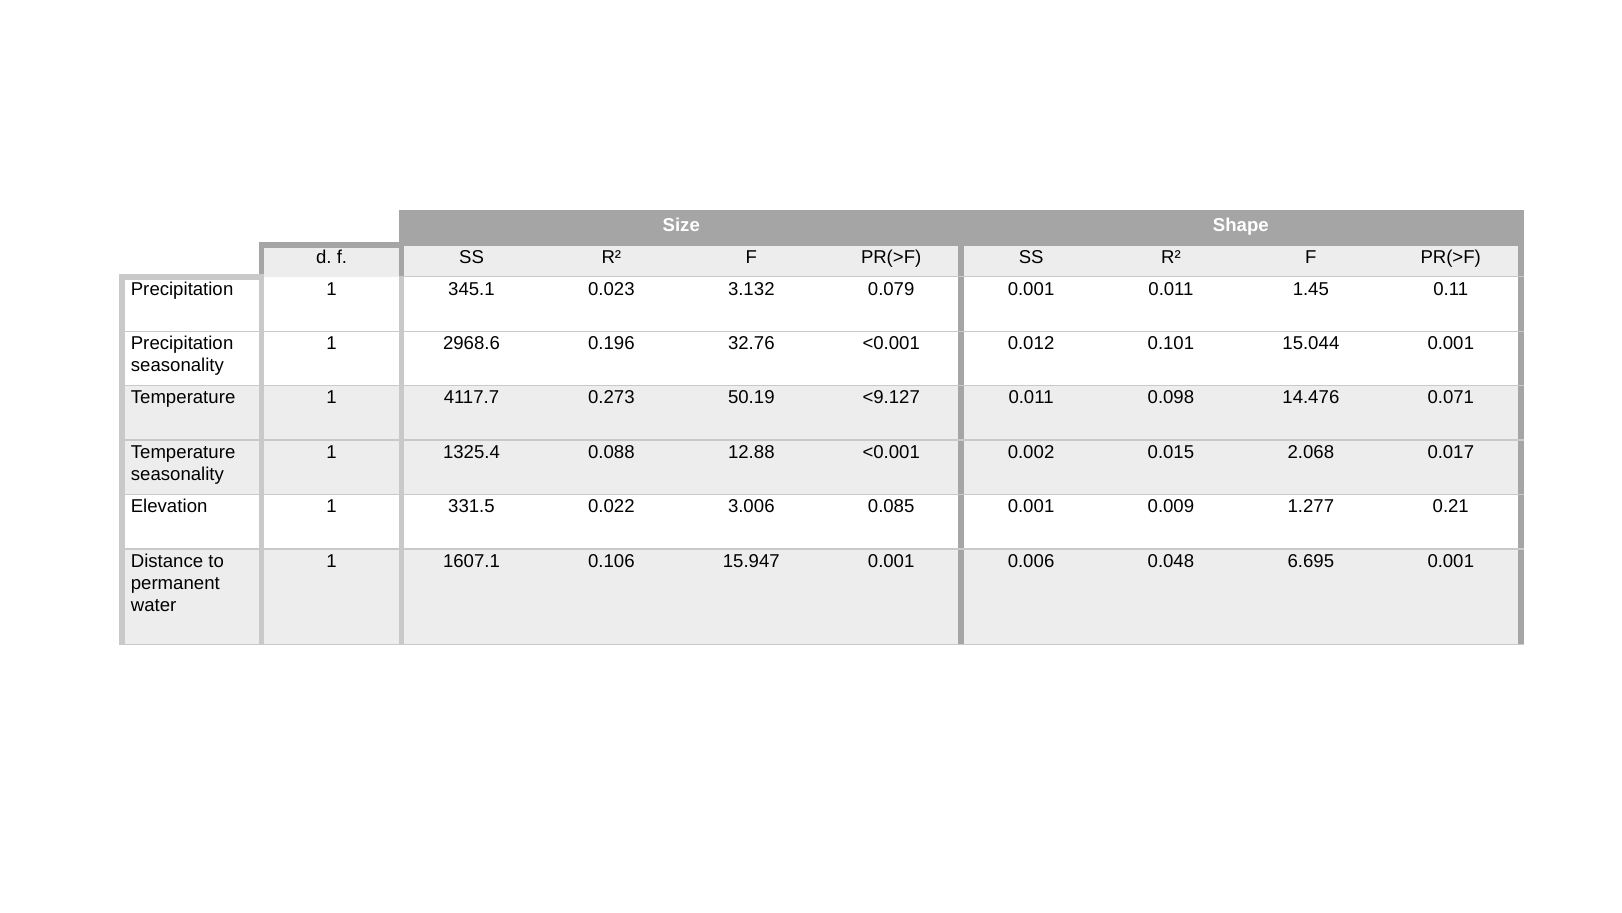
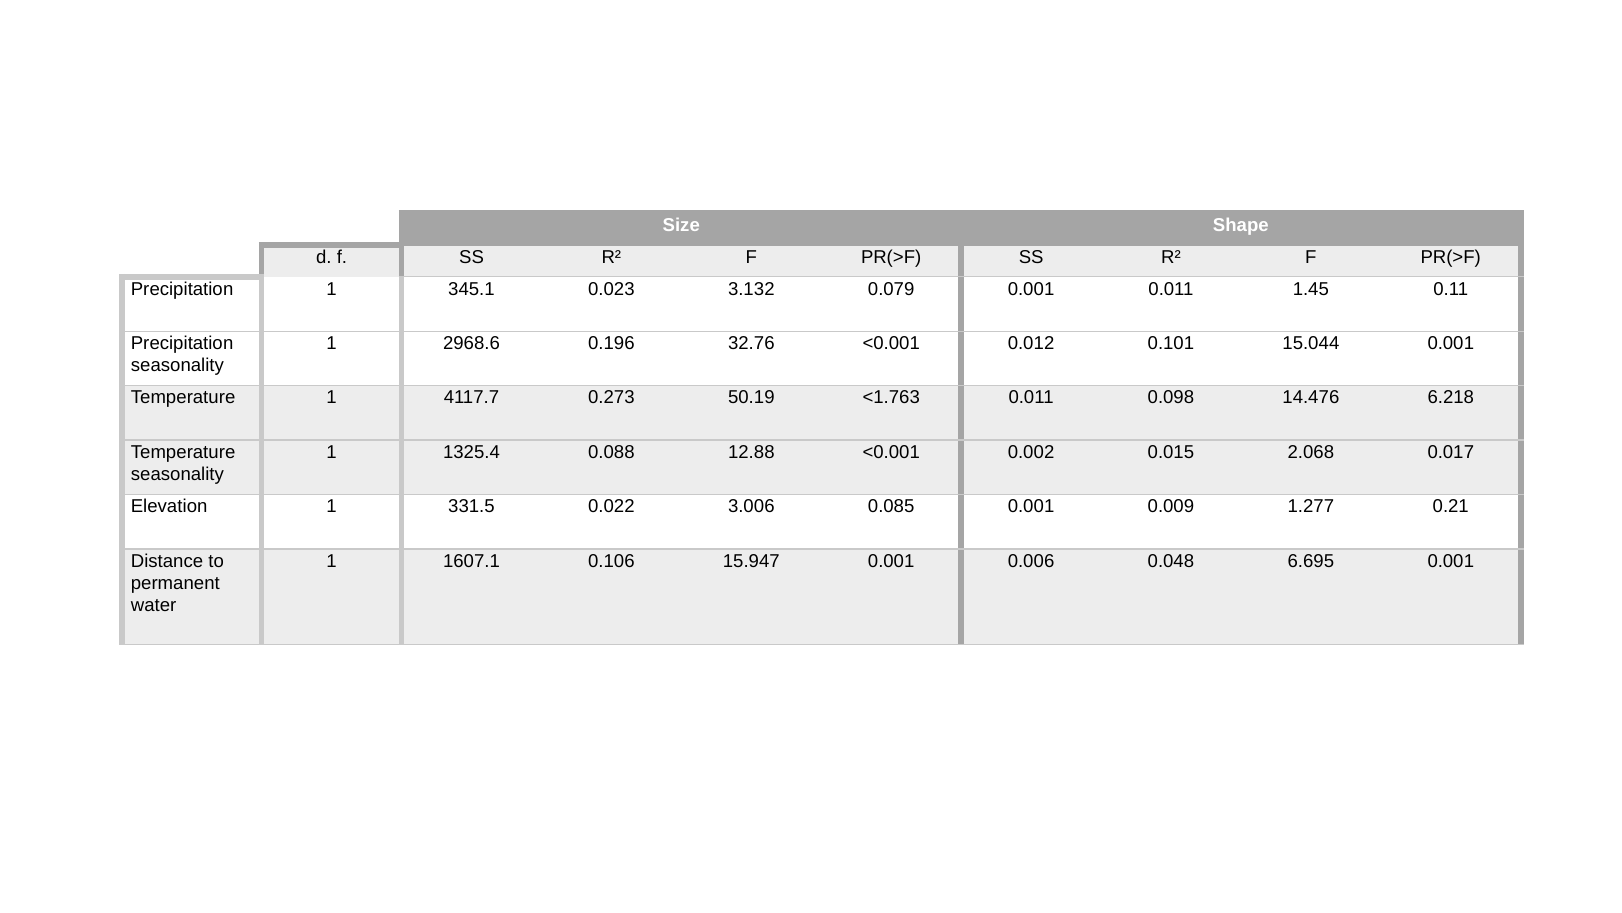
<9.127: <9.127 -> <1.763 (891, 398)
0.071: 0.071 -> 6.218 (1451, 398)
